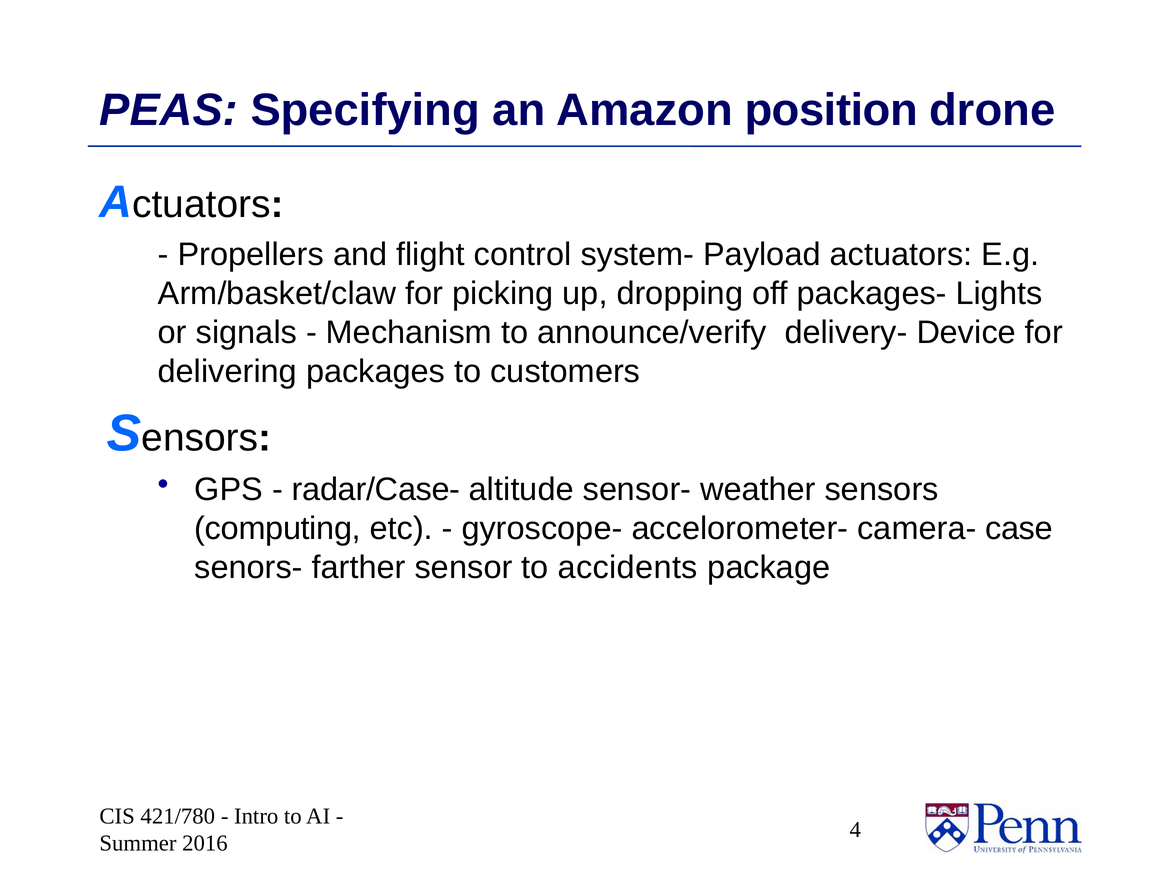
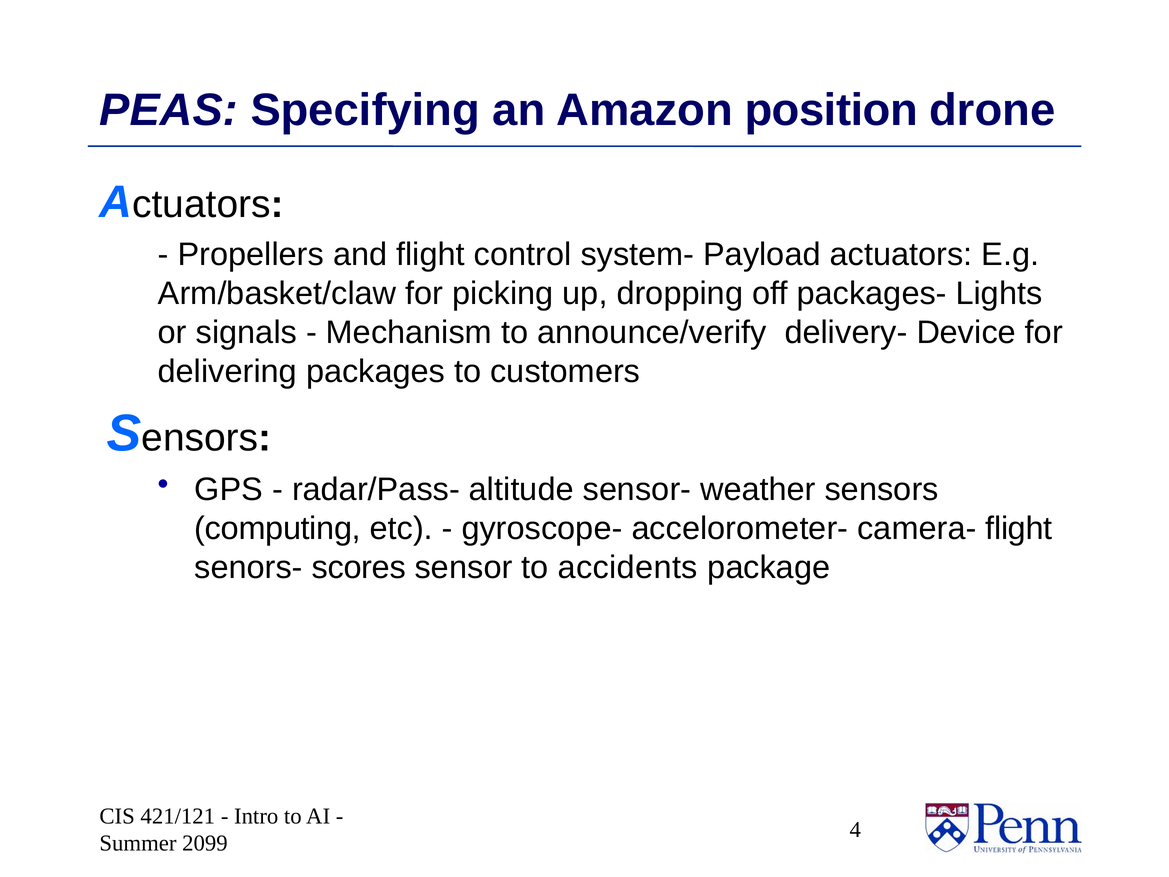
radar/Case-: radar/Case- -> radar/Pass- (376, 490)
camera- case: case -> flight (1019, 528)
farther: farther -> scores (359, 567)
421/780: 421/780 -> 421/121 (178, 816)
2016: 2016 -> 2099 (205, 843)
